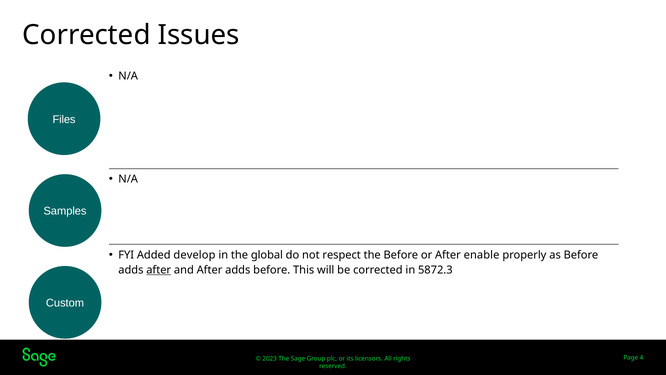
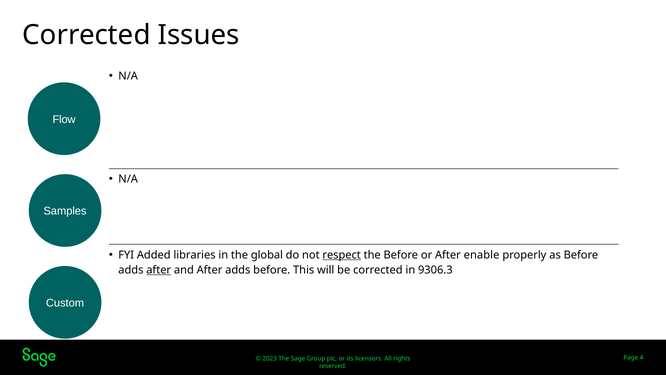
Files: Files -> Flow (64, 119)
develop: develop -> libraries (195, 255)
respect underline: none -> present (342, 255)
5872.3: 5872.3 -> 9306.3 (435, 270)
